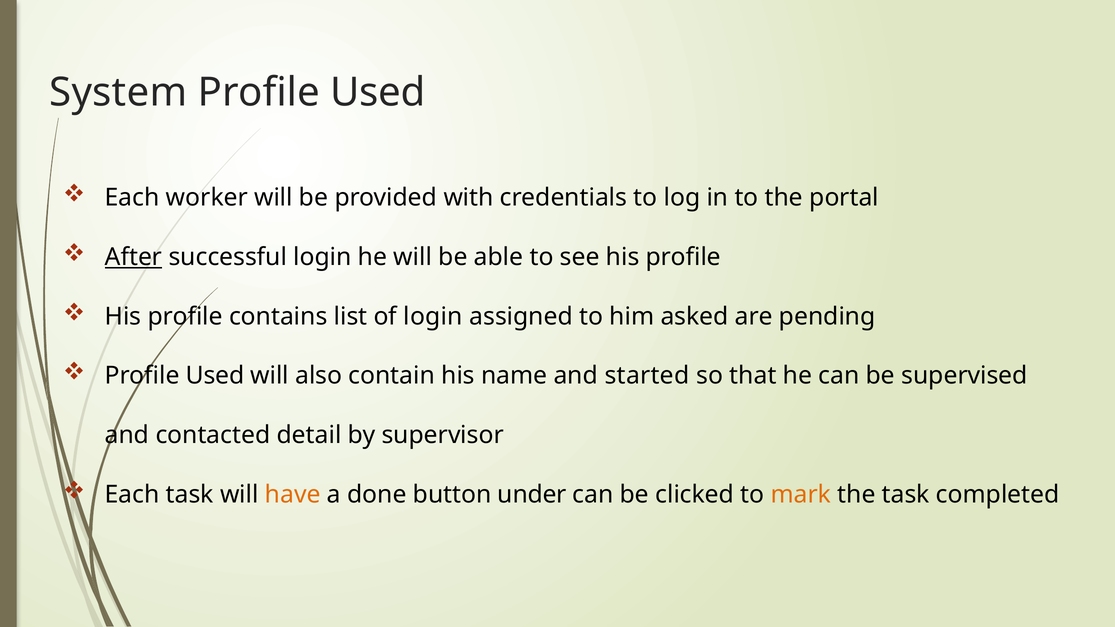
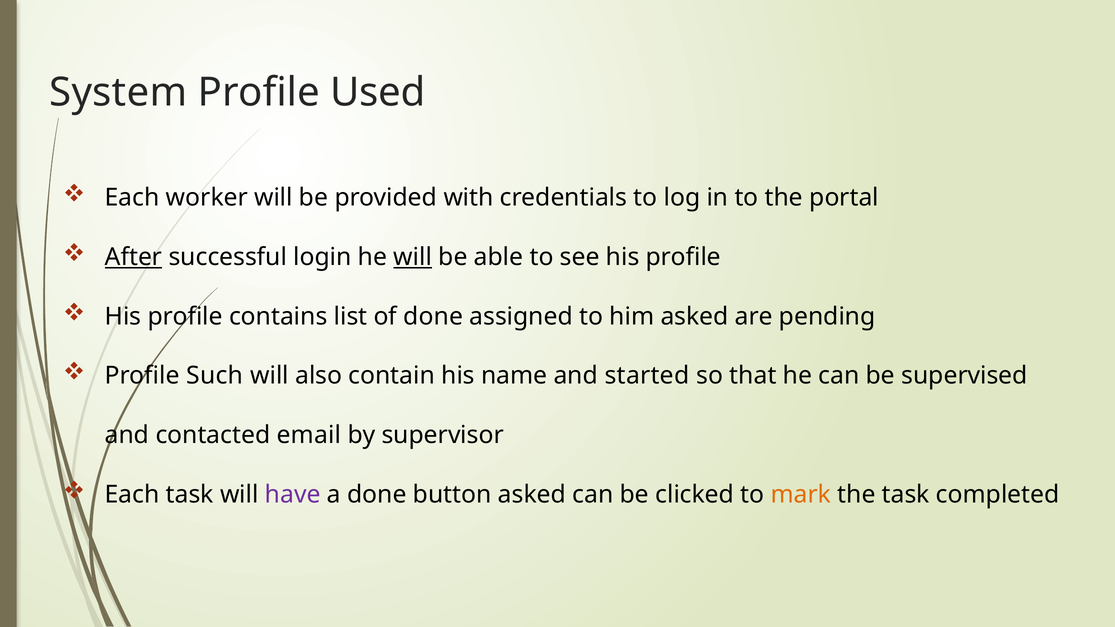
will underline: none -> present (413, 257)
of login: login -> done (433, 317)
Used: Used -> Such (215, 376)
detail: detail -> email (309, 435)
have colour: orange -> purple (293, 495)
button under: under -> asked (532, 495)
